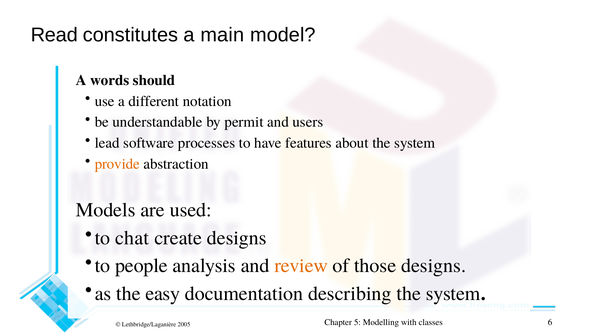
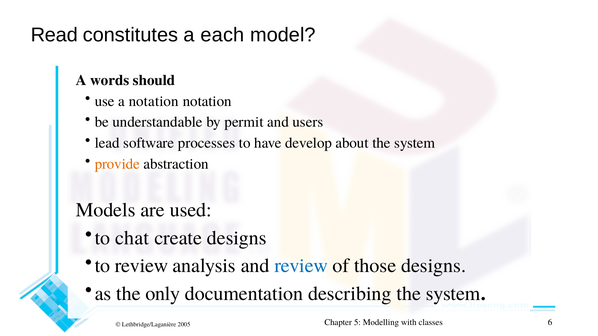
main: main -> each (222, 35)
a different: different -> notation (154, 101)
features: features -> develop (309, 143)
to people: people -> review (141, 266)
review colour: orange -> blue (301, 266)
easy: easy -> only (163, 294)
